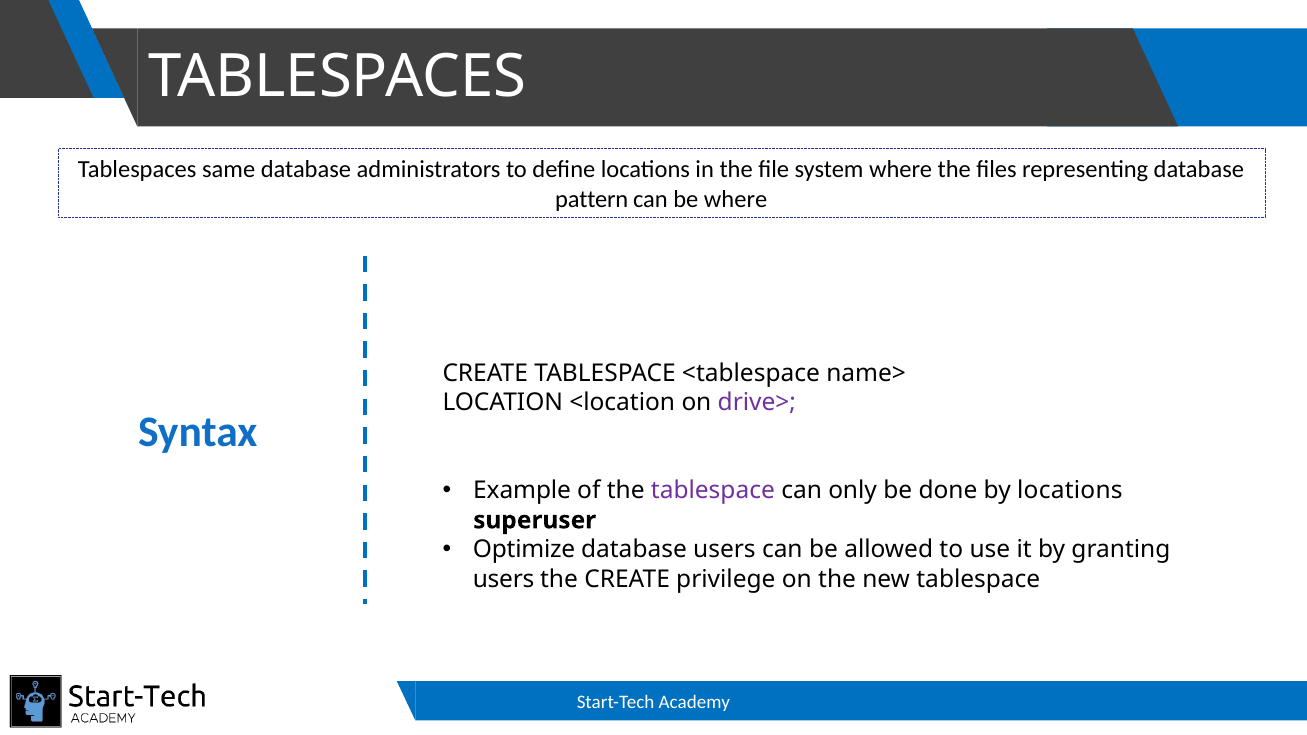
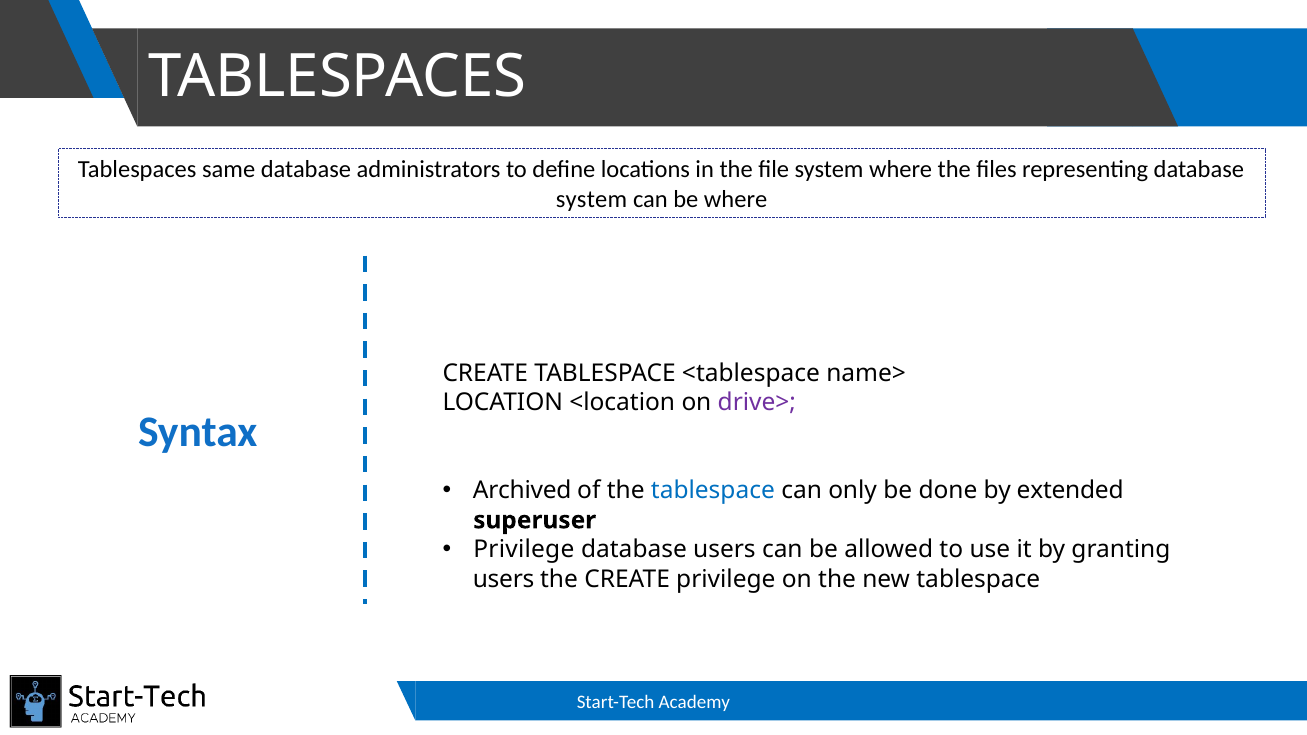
pattern: pattern -> system (592, 199)
Example: Example -> Archived (522, 491)
tablespace colour: purple -> blue (713, 491)
by locations: locations -> extended (1070, 491)
Optimize: Optimize -> Privilege (524, 550)
